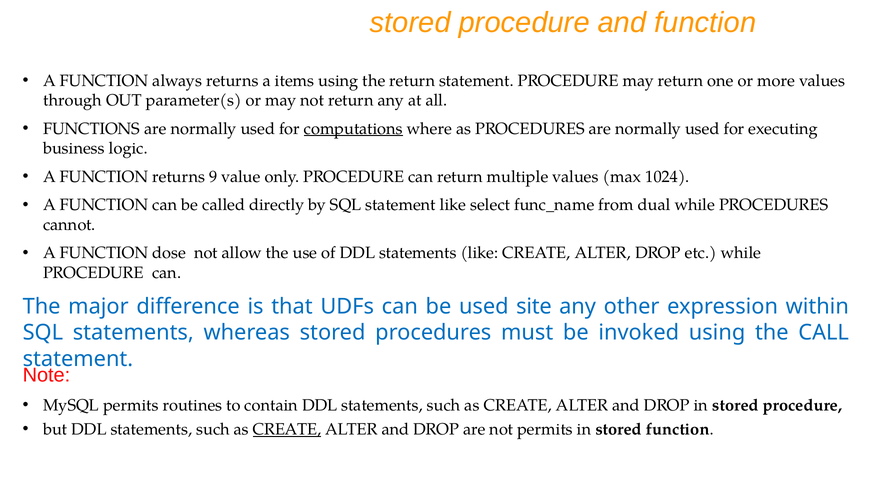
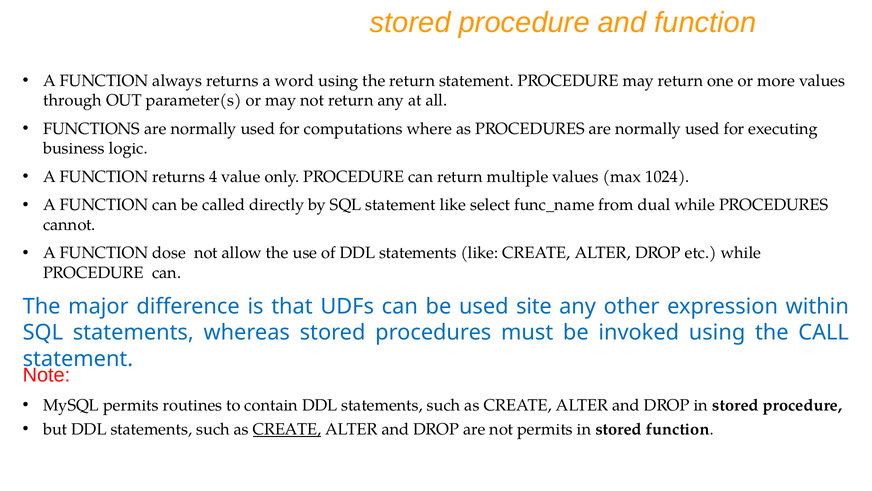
items: items -> word (295, 81)
computations underline: present -> none (353, 129)
9: 9 -> 4 (213, 176)
